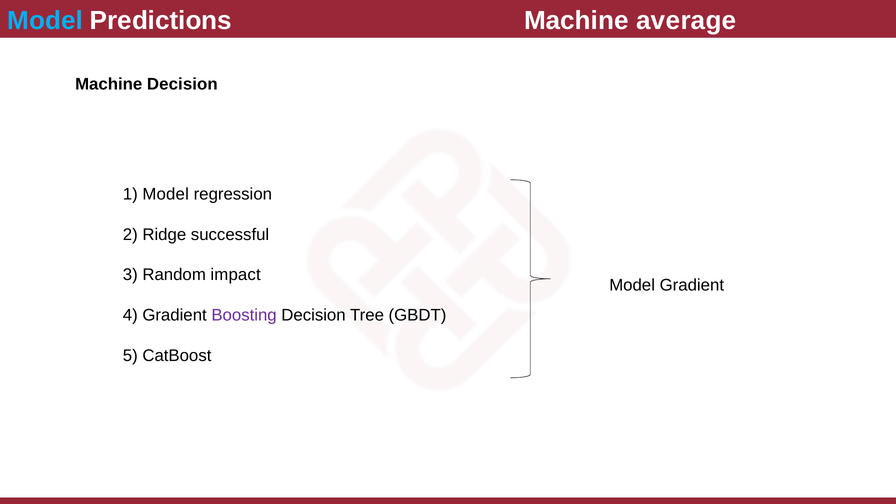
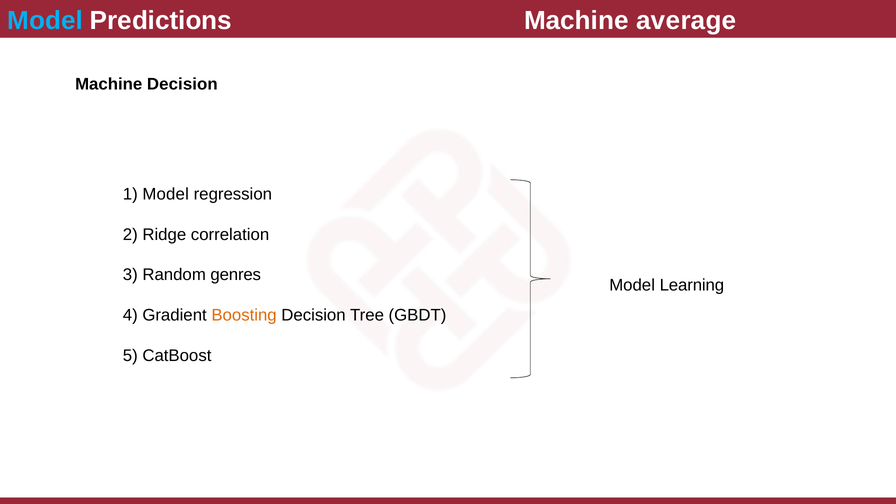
successful: successful -> correlation (230, 235)
impact: impact -> genres (236, 275)
Model Gradient: Gradient -> Learning (692, 285)
Boosting colour: purple -> orange (244, 315)
